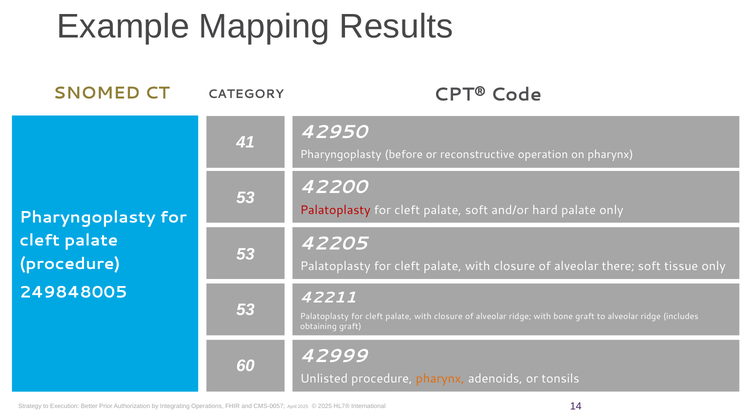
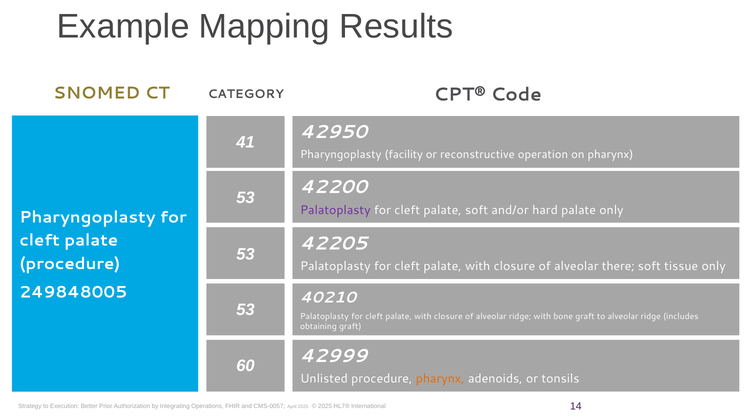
before: before -> facility (404, 154)
Palatoplasty colour: red -> purple (335, 210)
42211: 42211 -> 40210 (328, 298)
